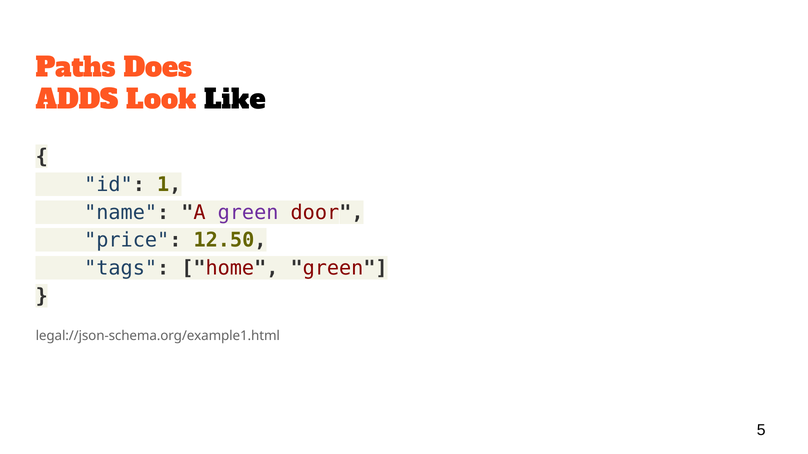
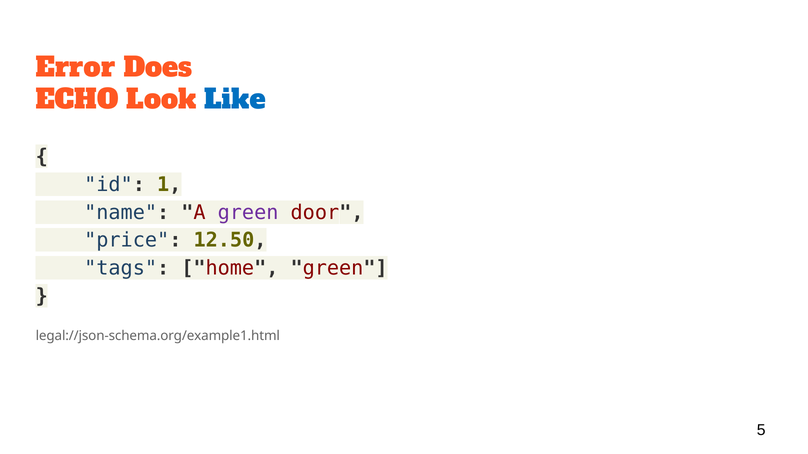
Paths: Paths -> Error (75, 68)
ADDS: ADDS -> ECHO (77, 100)
Like colour: black -> blue (235, 100)
